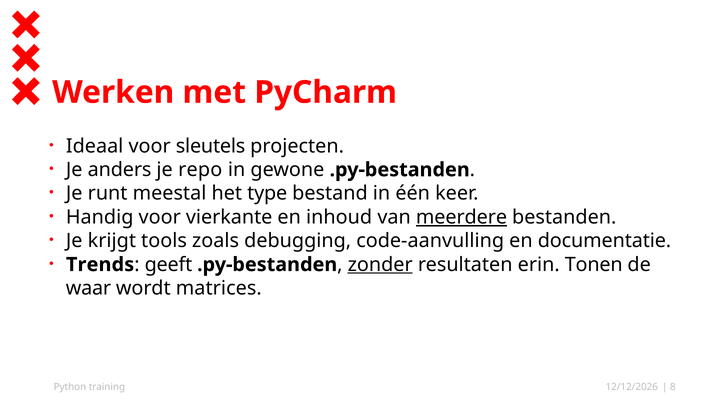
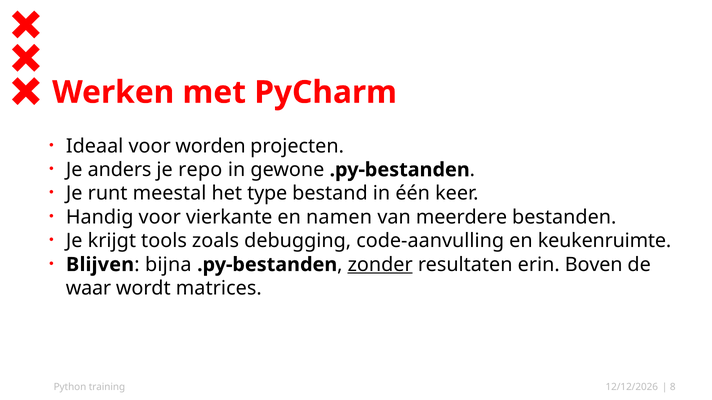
sleutels: sleutels -> worden (211, 146)
inhoud: inhoud -> namen (339, 217)
meerdere underline: present -> none (461, 217)
documentatie: documentatie -> keukenruimte (605, 241)
Trends: Trends -> Blijven (100, 265)
geeft: geeft -> bijna (168, 265)
Tonen: Tonen -> Boven (594, 265)
